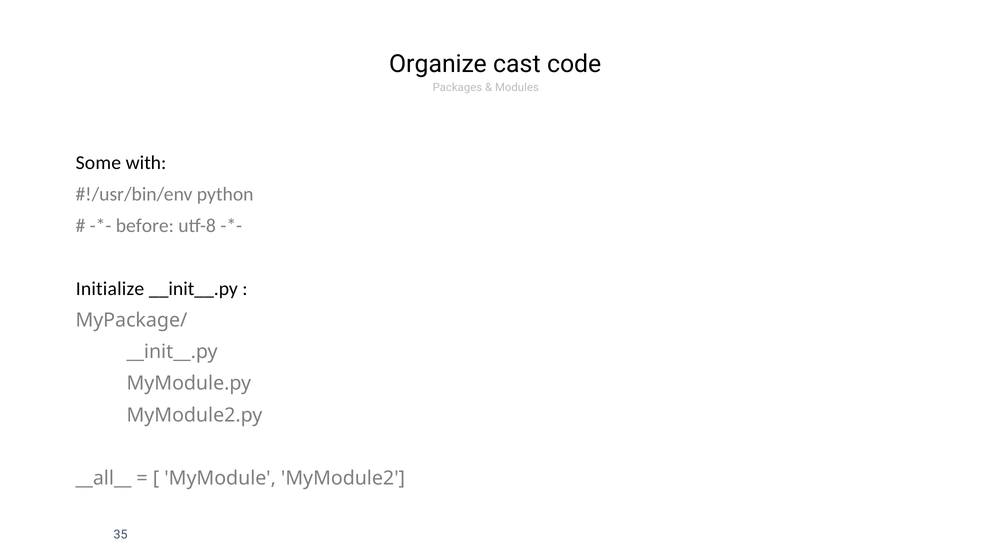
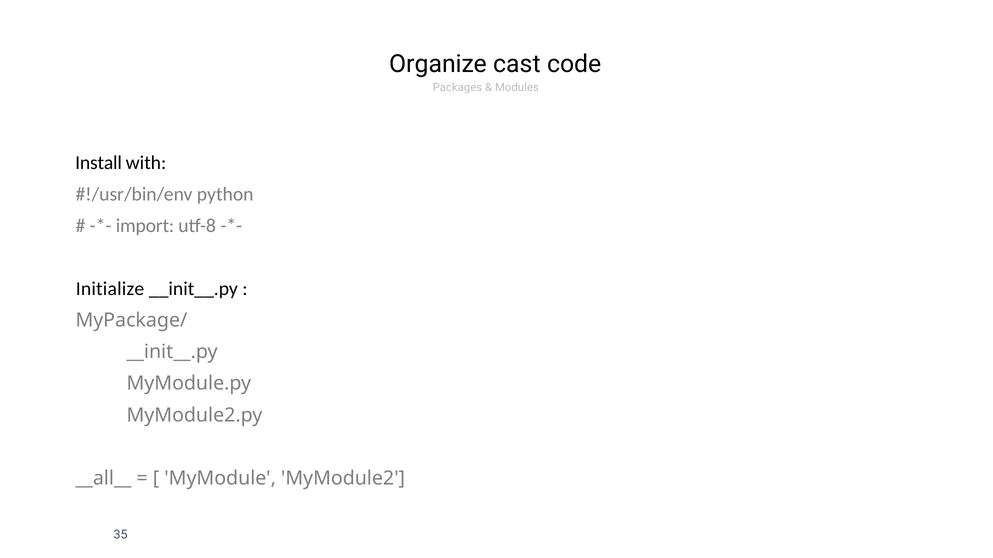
Some: Some -> Install (99, 163)
before: before -> import (145, 226)
